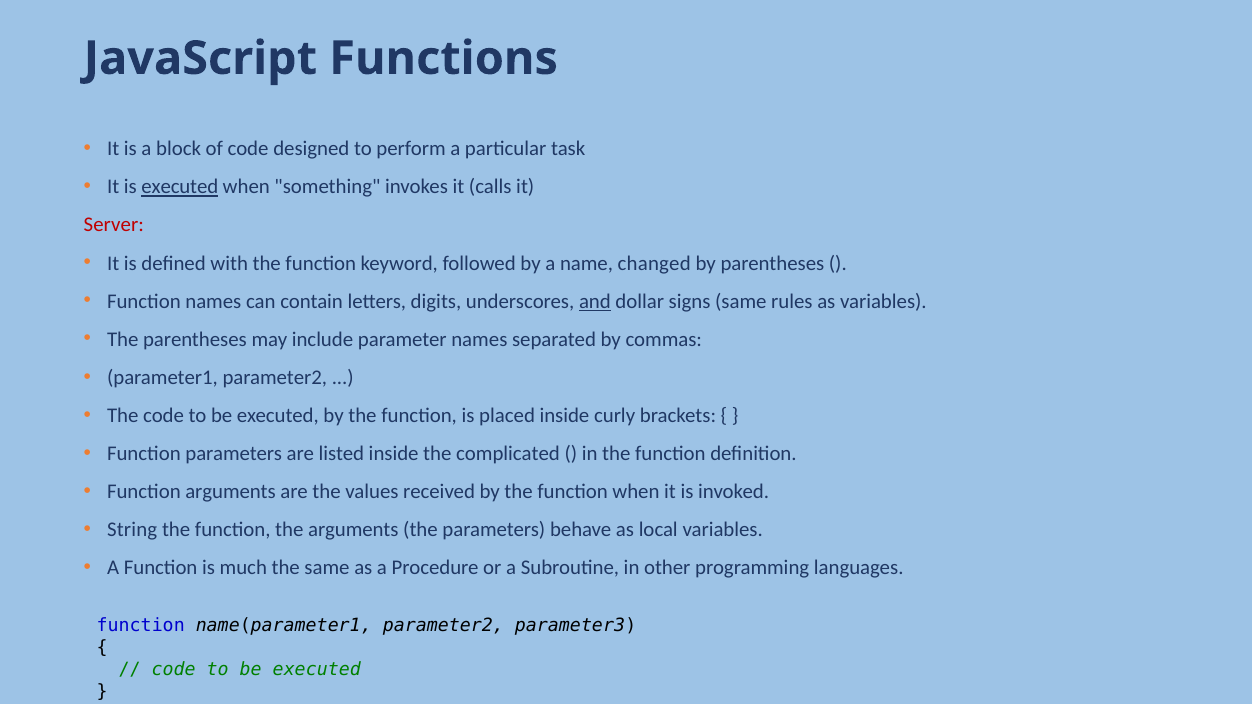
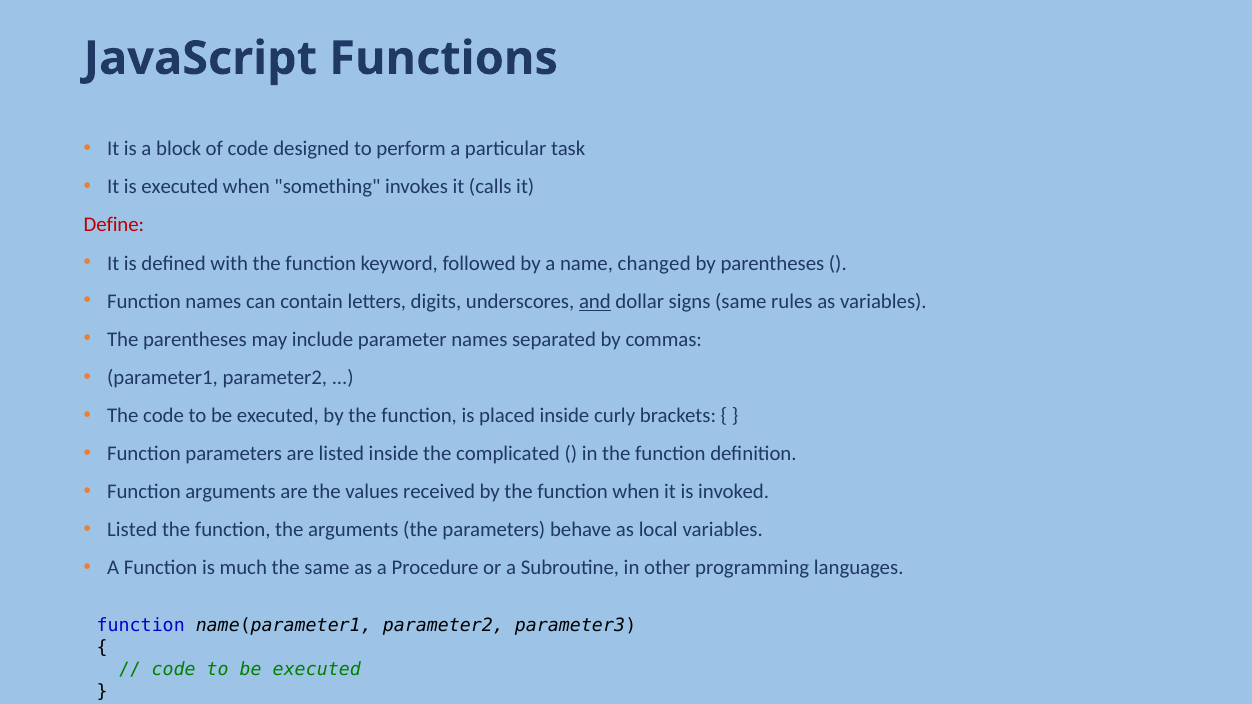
executed underline: present -> none (180, 187)
Server: Server -> Define (114, 225)
String: String -> Listed (132, 530)
